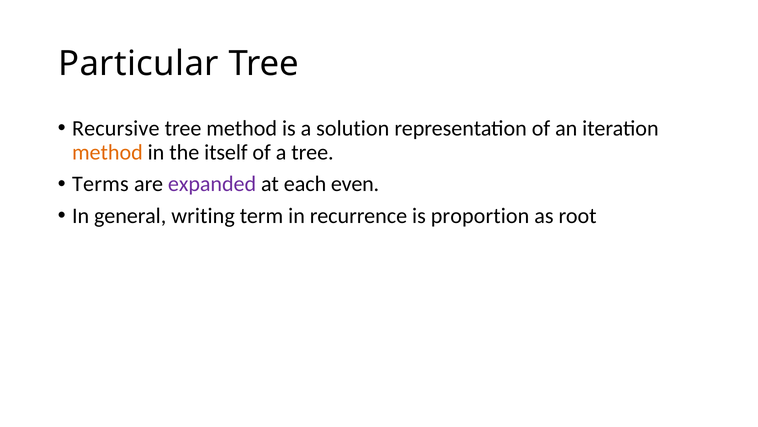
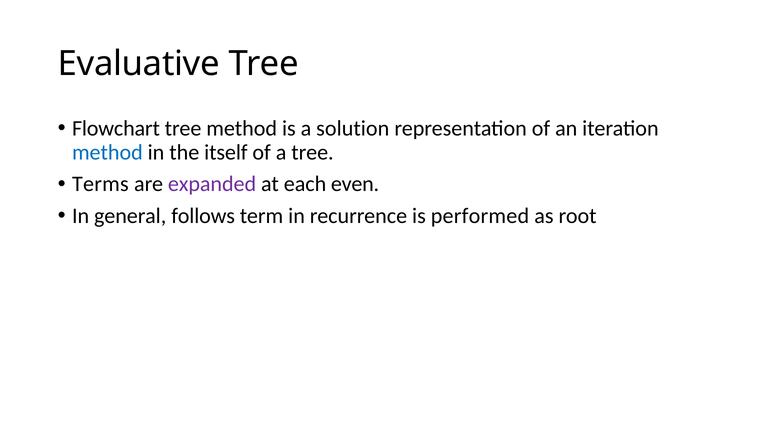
Particular: Particular -> Evaluative (139, 64)
Recursive: Recursive -> Flowchart (116, 128)
method colour: orange -> blue (107, 152)
writing: writing -> follows (203, 216)
proportion: proportion -> performed (480, 216)
